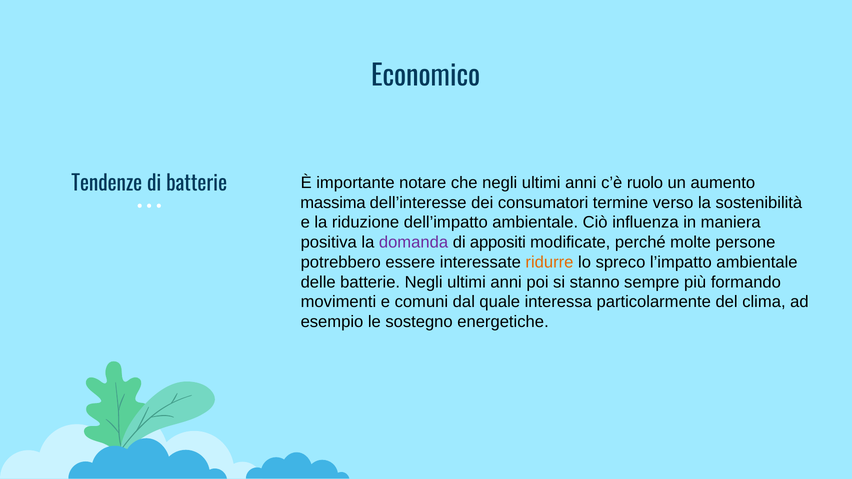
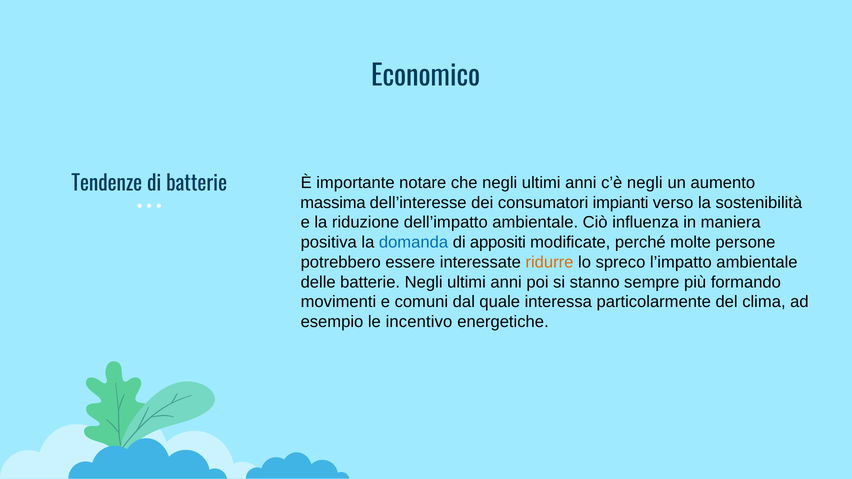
c’è ruolo: ruolo -> negli (645, 183)
termine: termine -> impianti (621, 203)
domanda colour: purple -> blue (414, 243)
sostegno: sostegno -> incentivo (419, 322)
